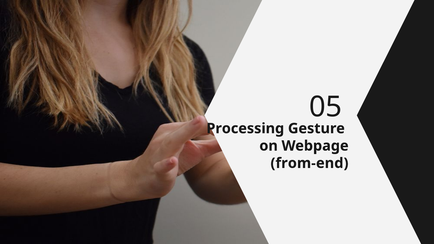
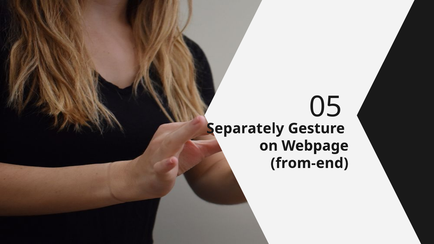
Processing: Processing -> Separately (245, 129)
